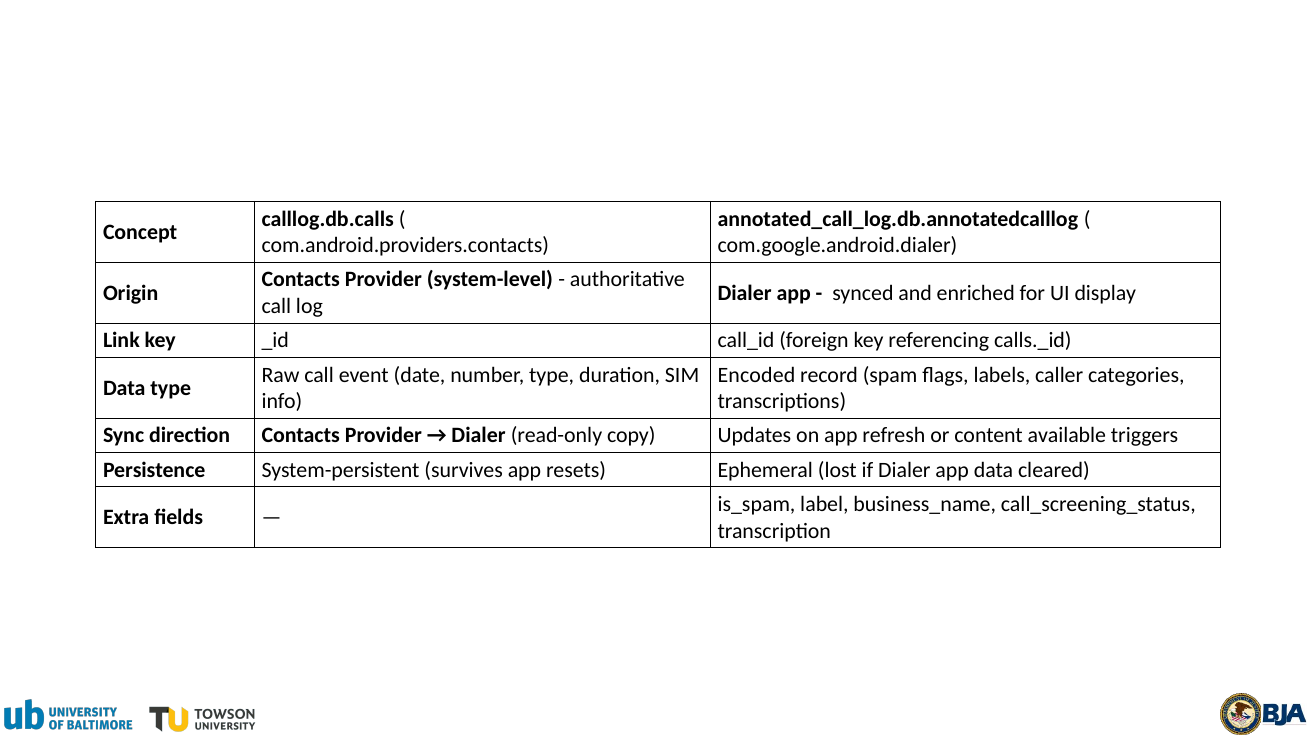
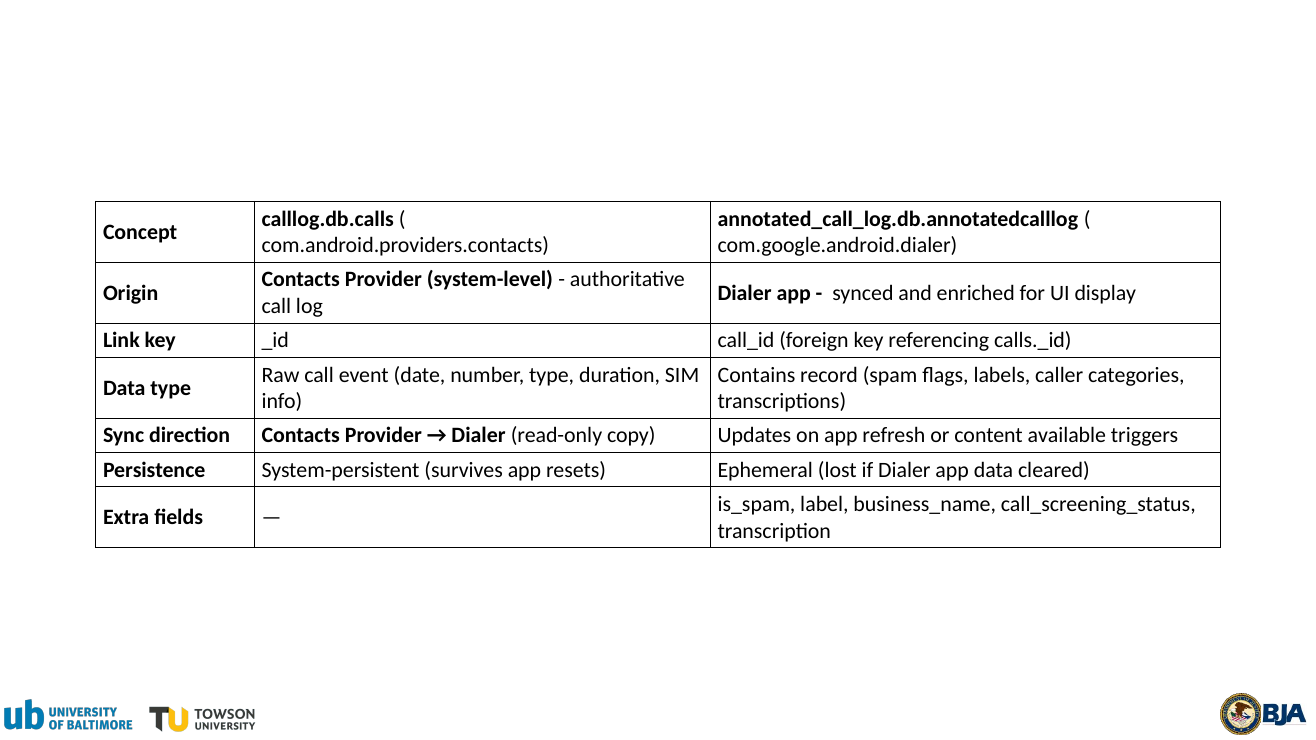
Encoded: Encoded -> Contains (757, 375)
